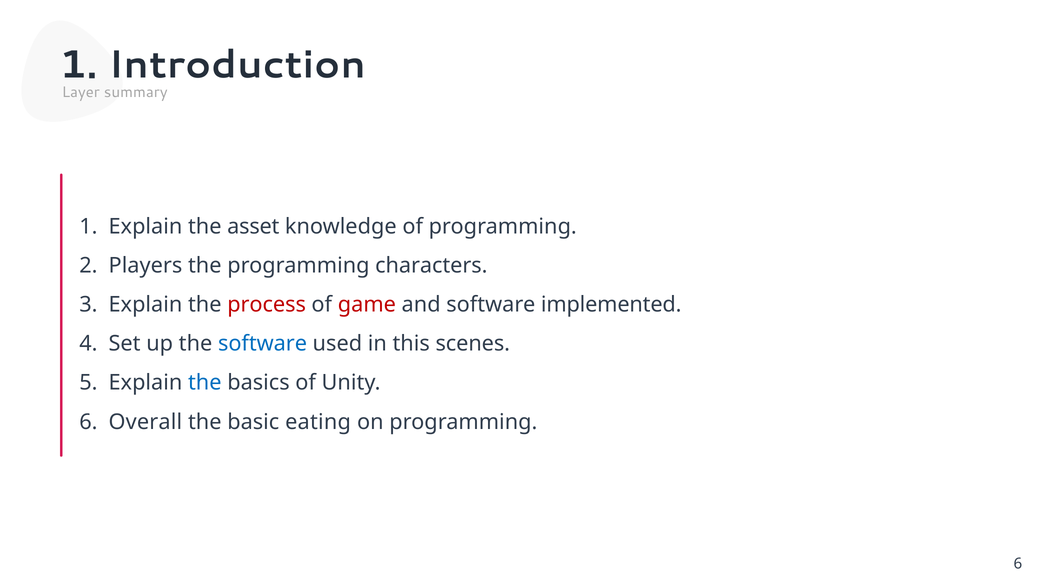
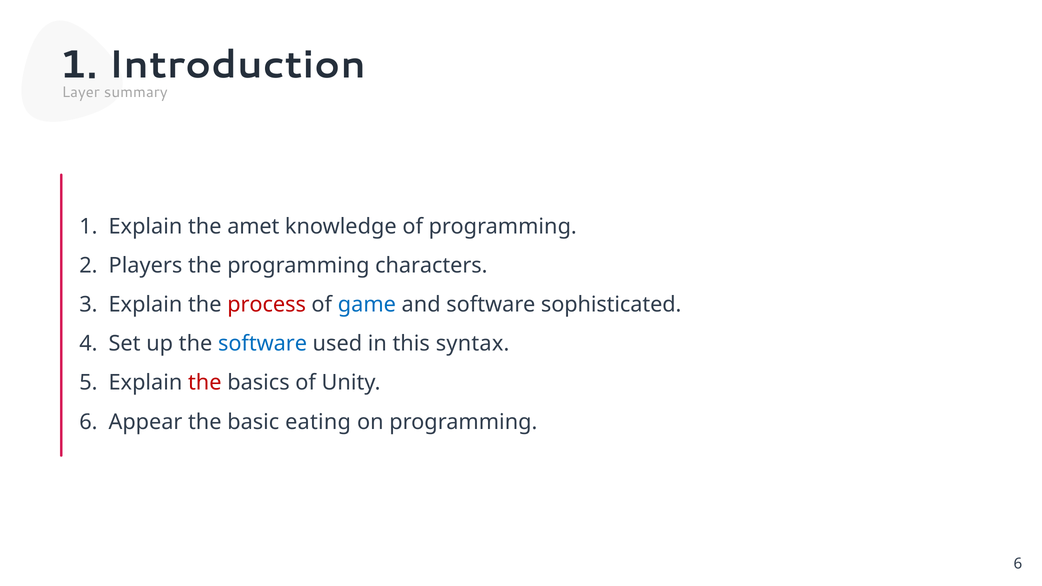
asset: asset -> amet (253, 227)
game colour: red -> blue (367, 305)
implemented: implemented -> sophisticated (611, 305)
scenes: scenes -> syntax (473, 344)
the colour: blue -> red (205, 383)
Overall: Overall -> Appear (145, 422)
